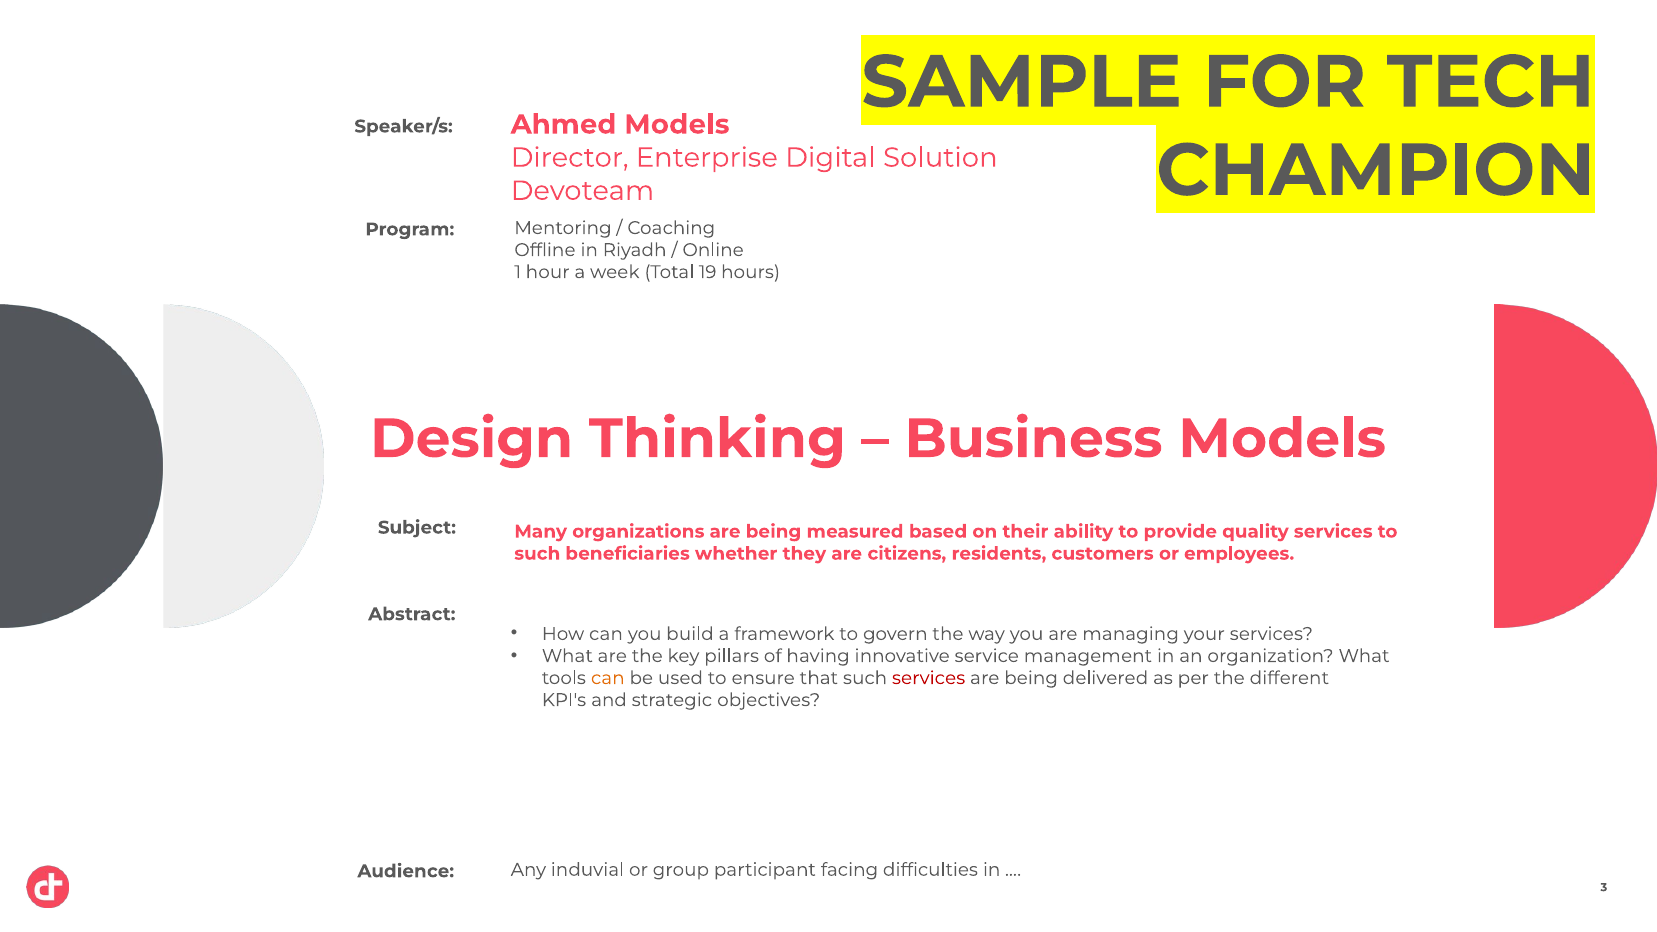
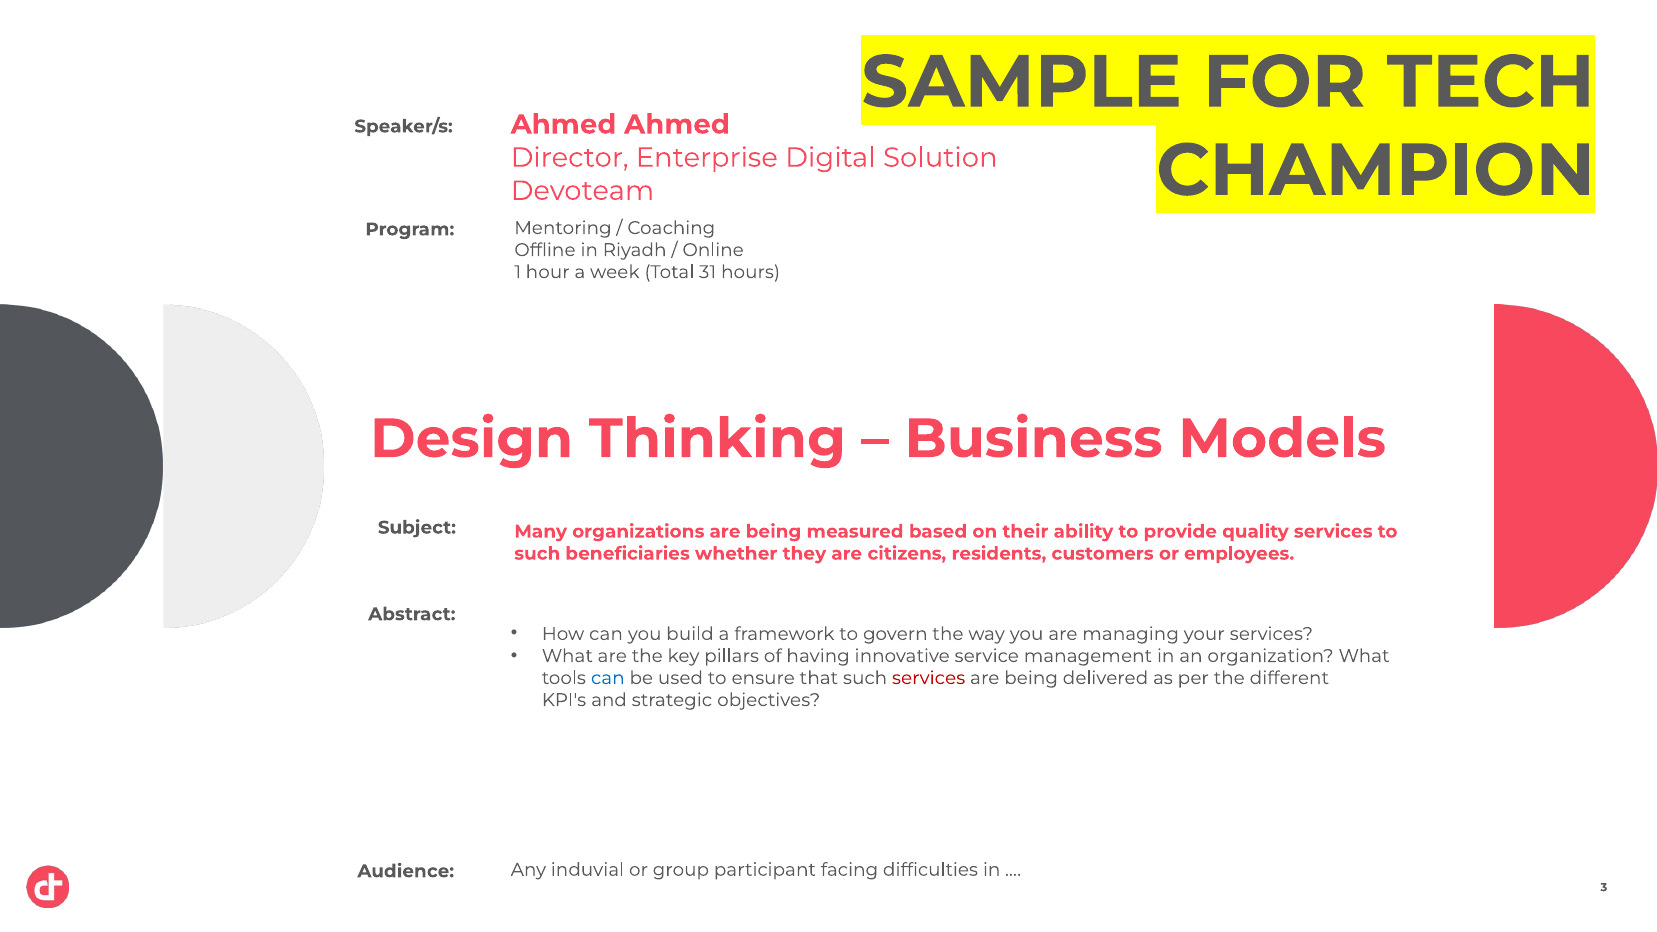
Ahmed Models: Models -> Ahmed (677, 124)
19: 19 -> 31 (708, 272)
can colour: orange -> blue (608, 678)
